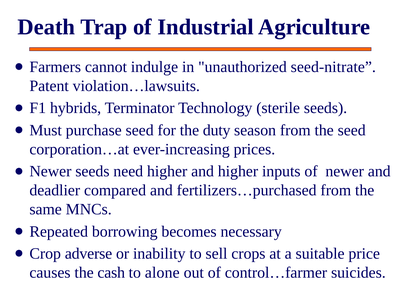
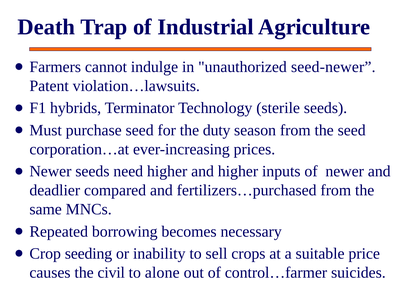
seed-nitrate: seed-nitrate -> seed-newer (333, 67)
adverse: adverse -> seeding (89, 253)
cash: cash -> civil (111, 272)
